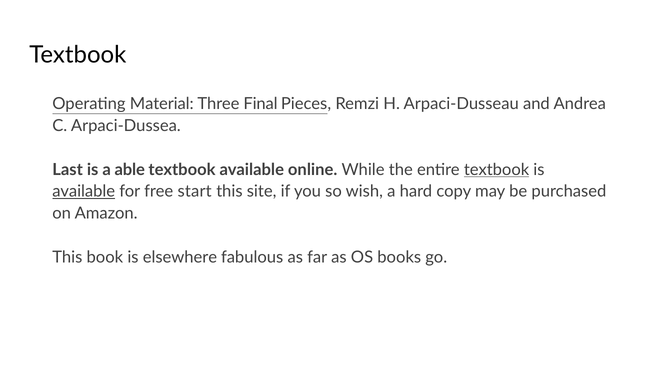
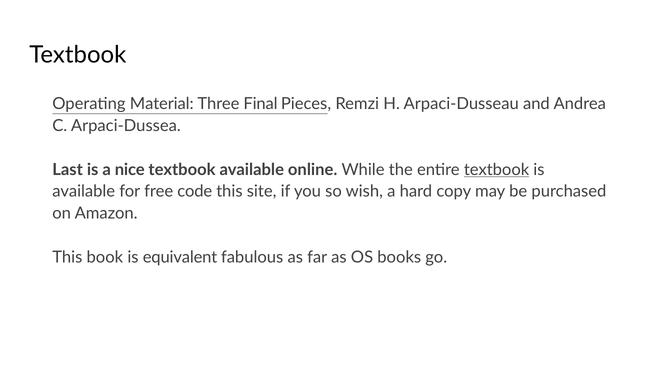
able: able -> nice (130, 170)
available underline: present -> none (84, 192)
start: start -> code (195, 192)
elsewhere: elsewhere -> equivalent (180, 257)
